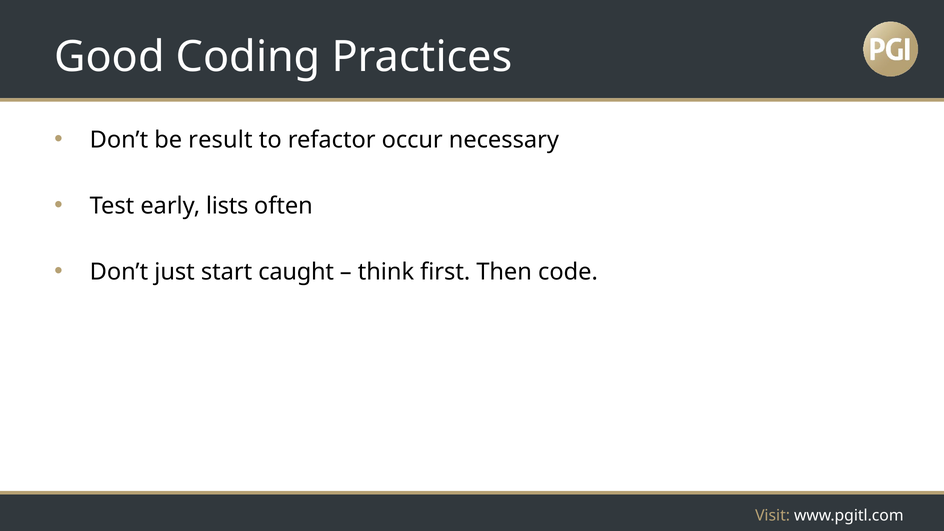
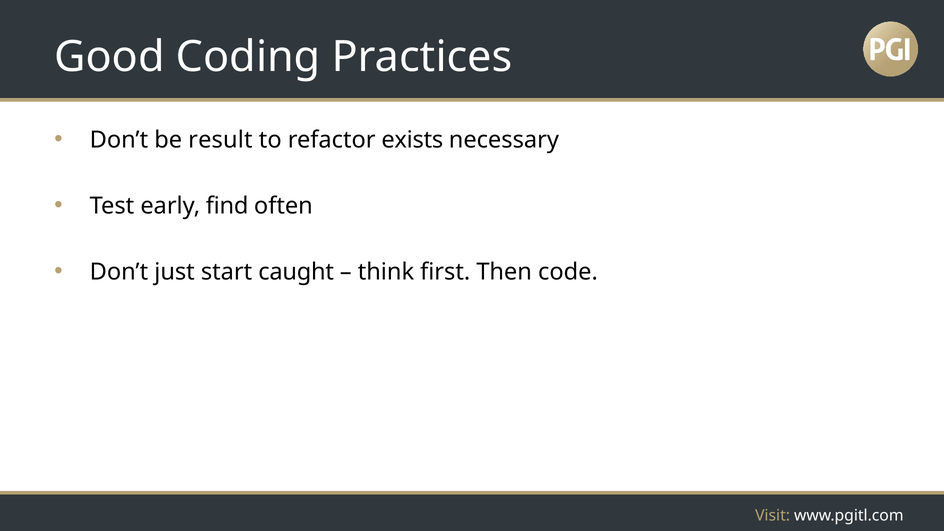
occur: occur -> exists (412, 140)
lists: lists -> find (227, 206)
